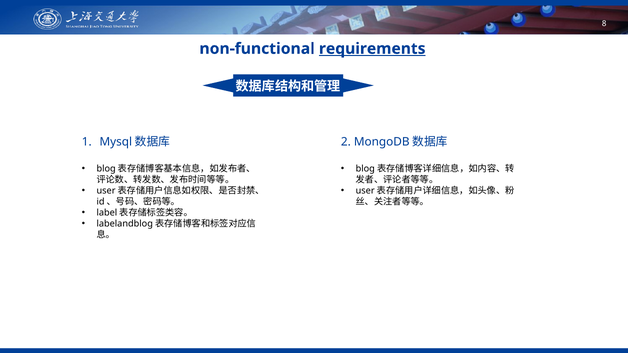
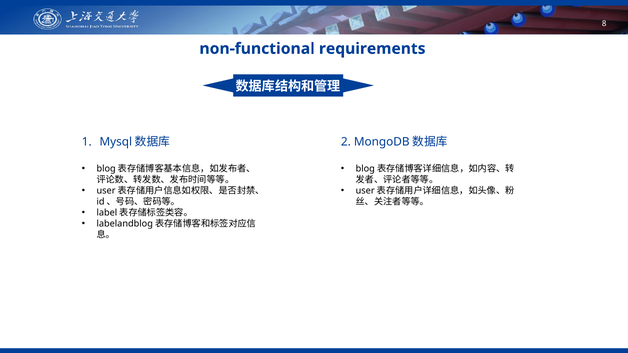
requirements underline: present -> none (372, 49)
